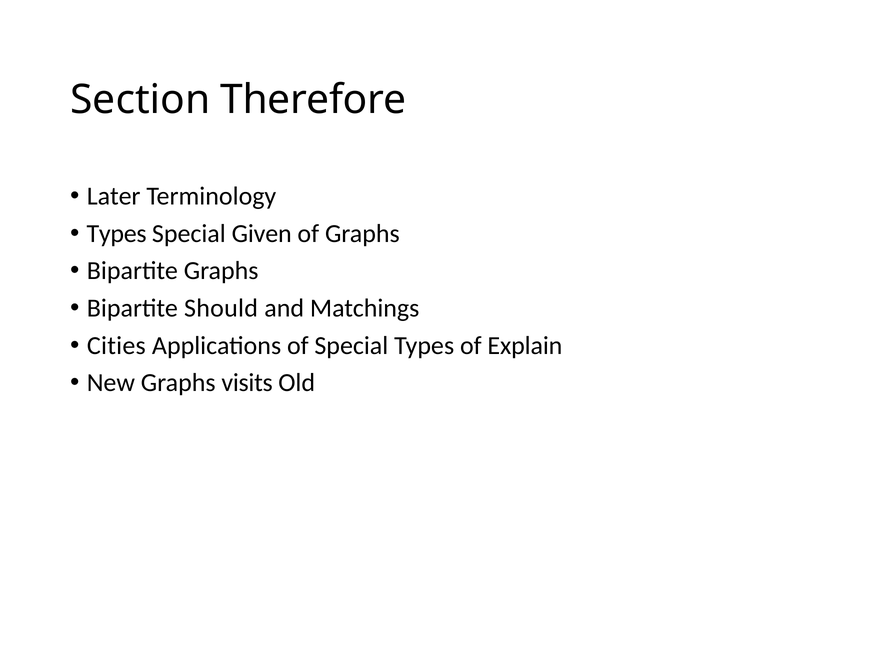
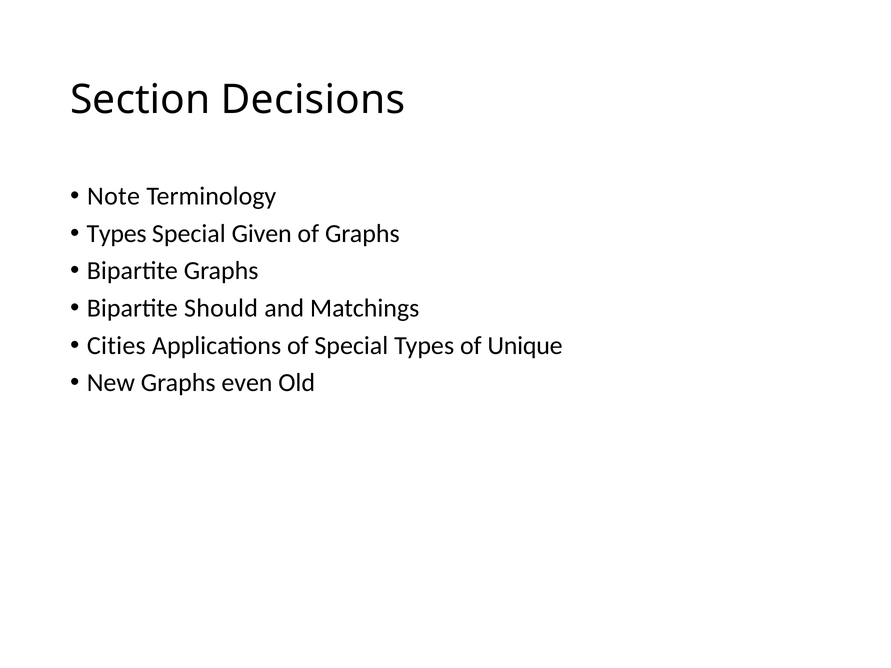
Therefore: Therefore -> Decisions (313, 100)
Later: Later -> Note (114, 196)
Explain: Explain -> Unique (525, 346)
visits: visits -> even (247, 383)
